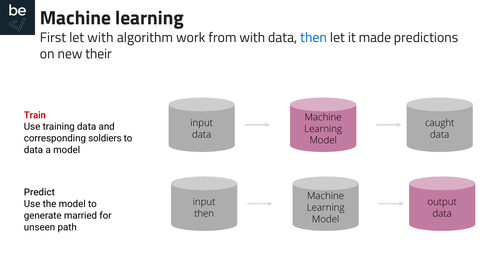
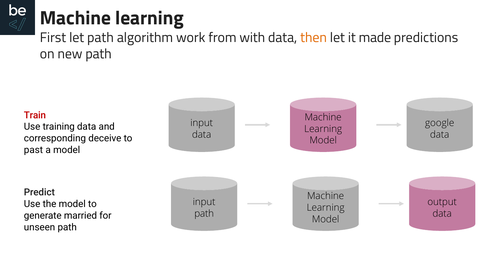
let with: with -> path (100, 37)
then colour: blue -> orange (314, 37)
new their: their -> path (99, 54)
caught: caught -> google (440, 123)
soldiers: soldiers -> deceive (105, 138)
data: data -> past (33, 150)
then: then -> path (204, 213)
